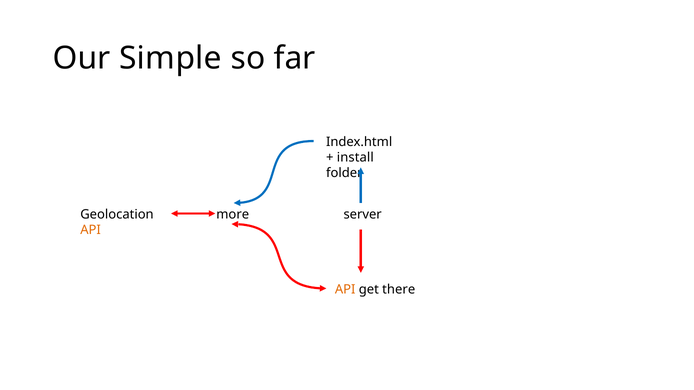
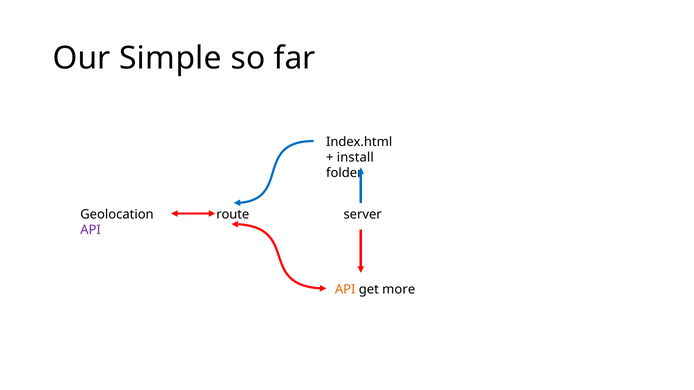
more: more -> route (233, 214)
API colour: orange -> purple (91, 230)
there: there -> more (399, 290)
